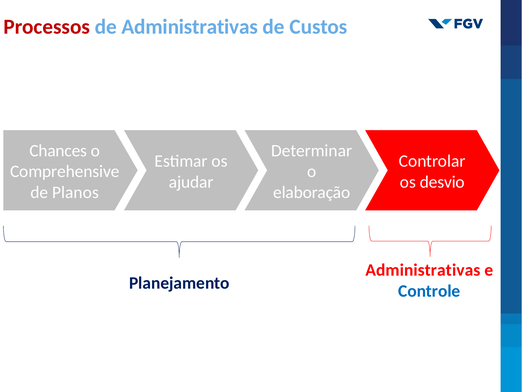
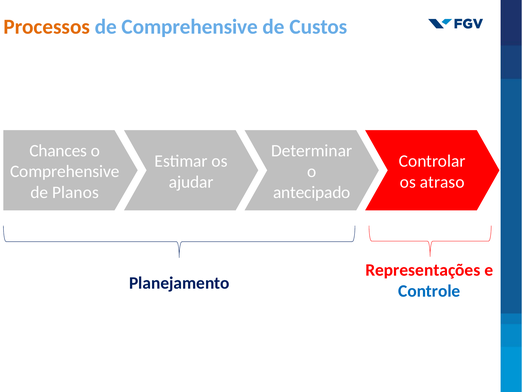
Processos colour: red -> orange (47, 27)
de Administrativas: Administrativas -> Comprehensive (190, 27)
desvio: desvio -> atraso (442, 182)
elaboração: elaboração -> antecipado (312, 192)
Administrativas: Administrativas -> Representações (423, 270)
